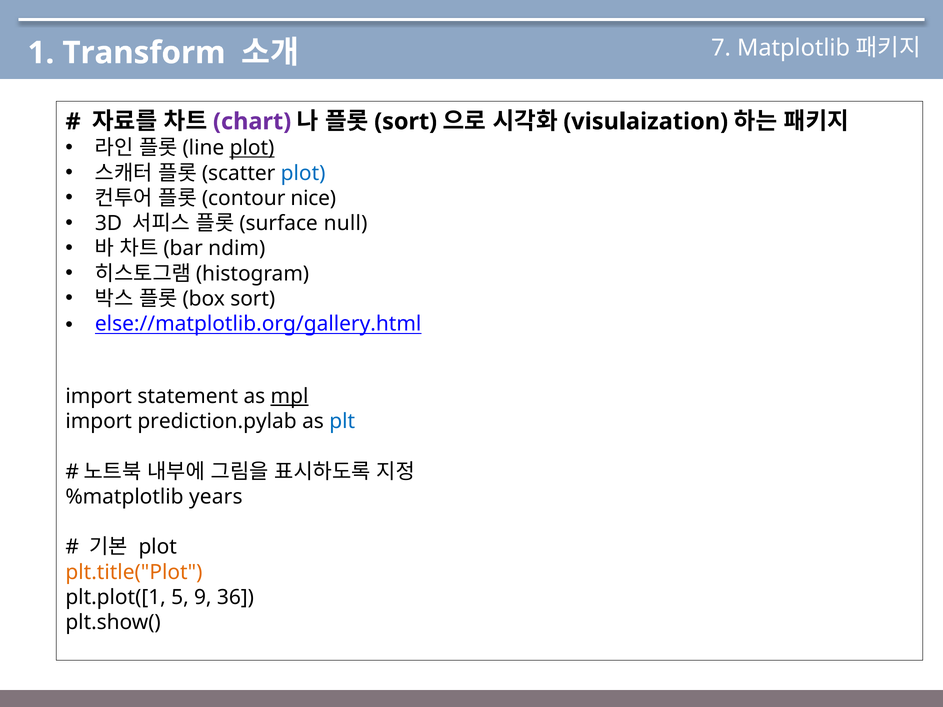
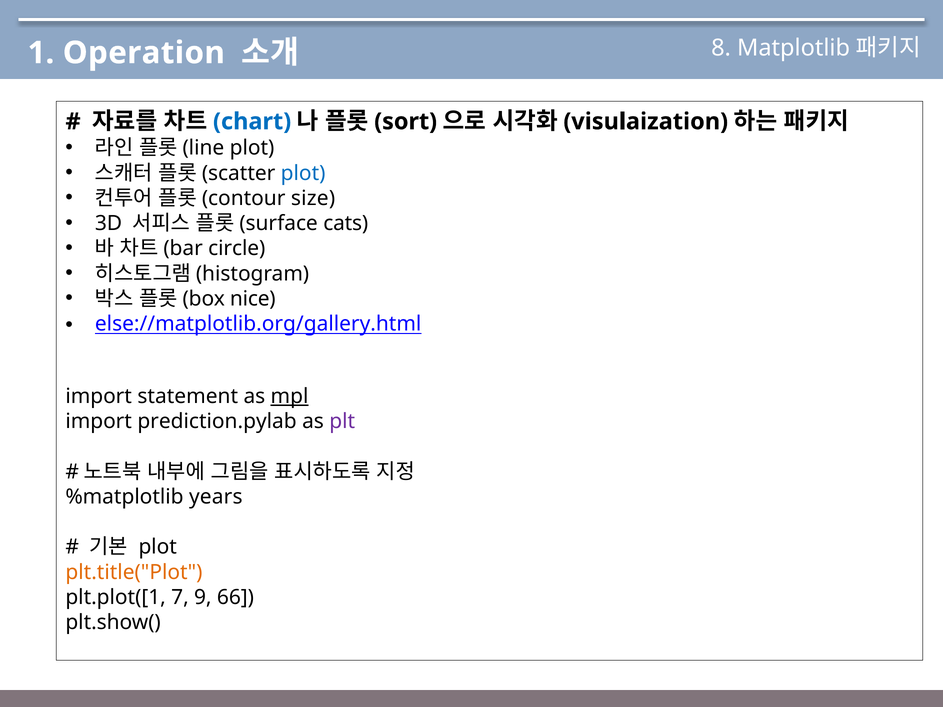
Transform: Transform -> Operation (144, 53)
7: 7 -> 8 (721, 48)
chart colour: purple -> blue (252, 122)
plot underline: present -> none (252, 148)
nice: nice -> size (313, 198)
null: null -> cats (346, 223)
ndim: ndim -> circle (237, 249)
sort: sort -> nice (253, 299)
plt colour: blue -> purple (342, 422)
5: 5 -> 7 (180, 598)
36: 36 -> 66 (235, 598)
